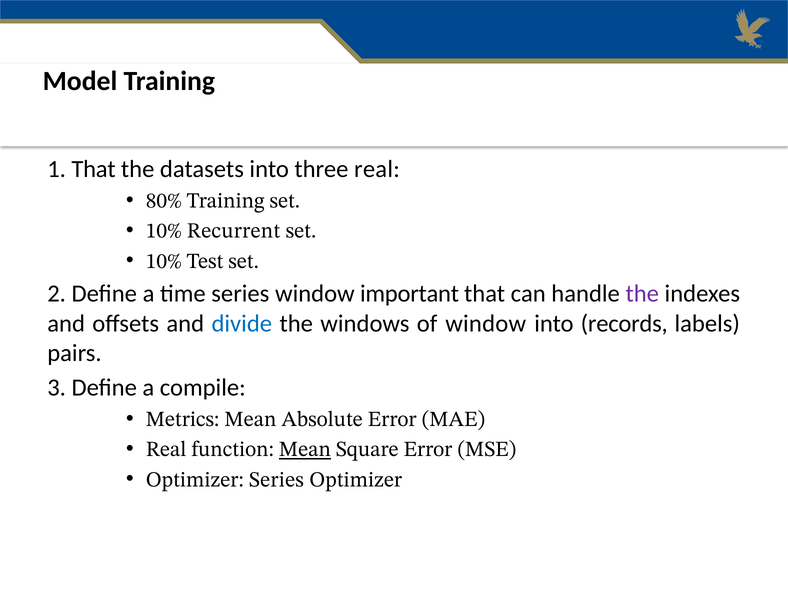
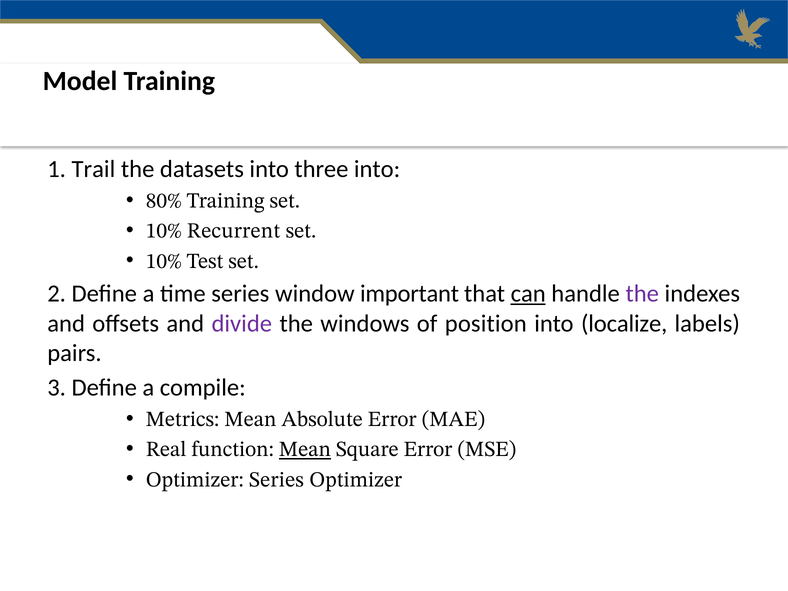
1 That: That -> Trail (93, 169)
three real: real -> into (377, 169)
can underline: none -> present (528, 294)
divide colour: blue -> purple (242, 323)
of window: window -> position (486, 323)
records: records -> localize (624, 323)
